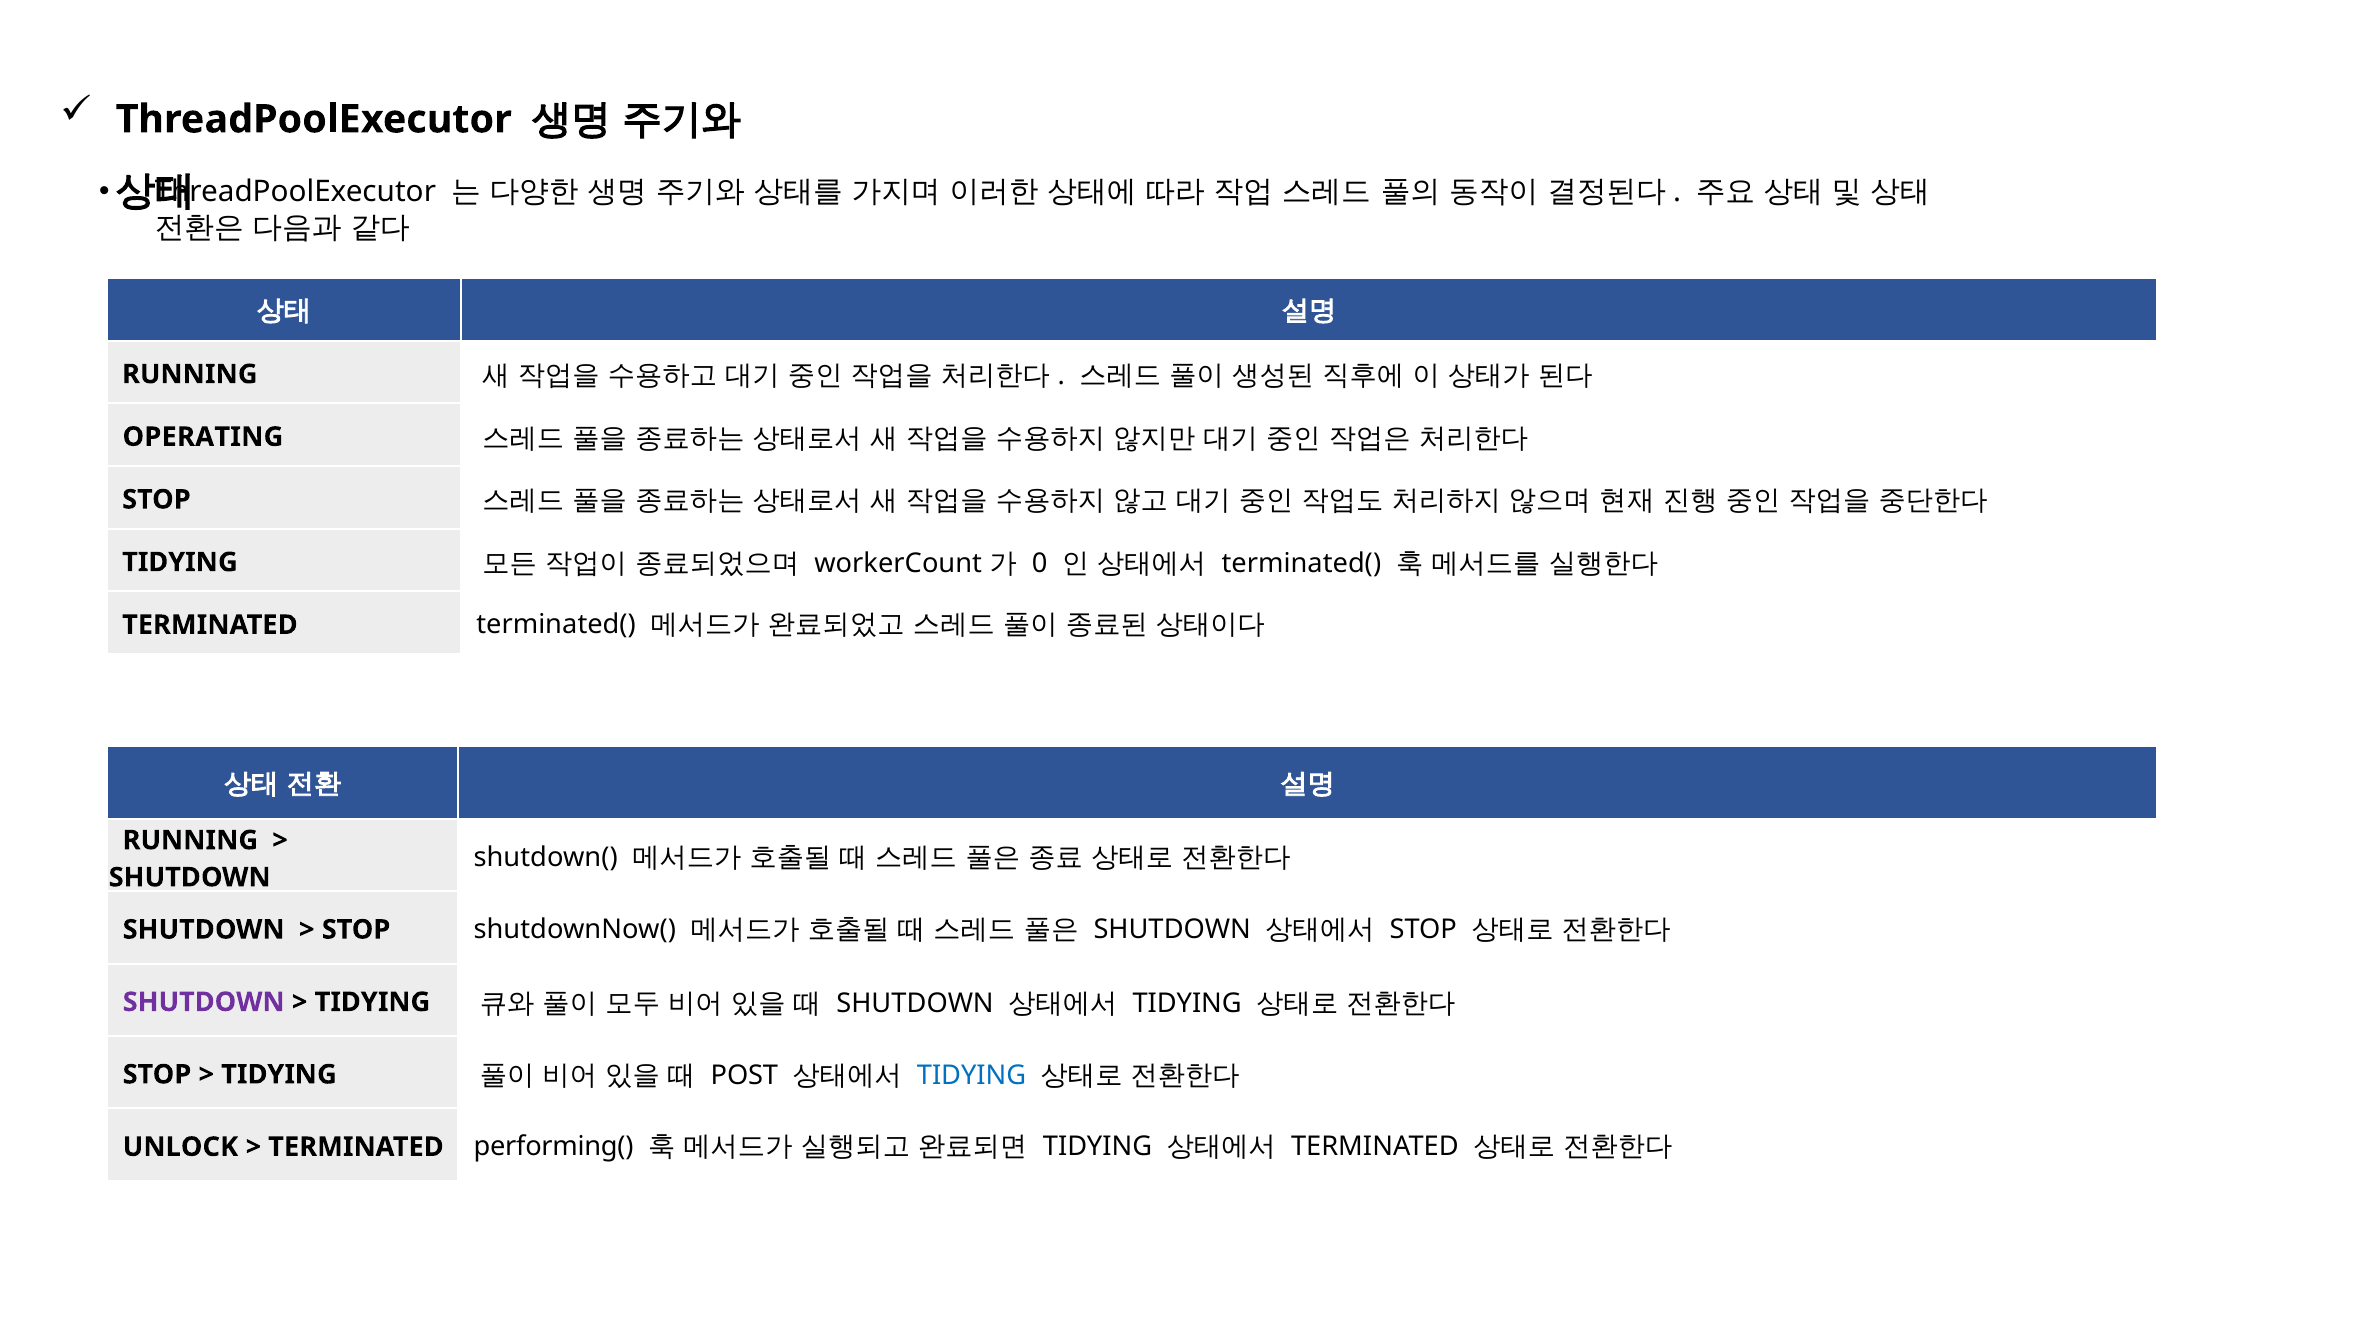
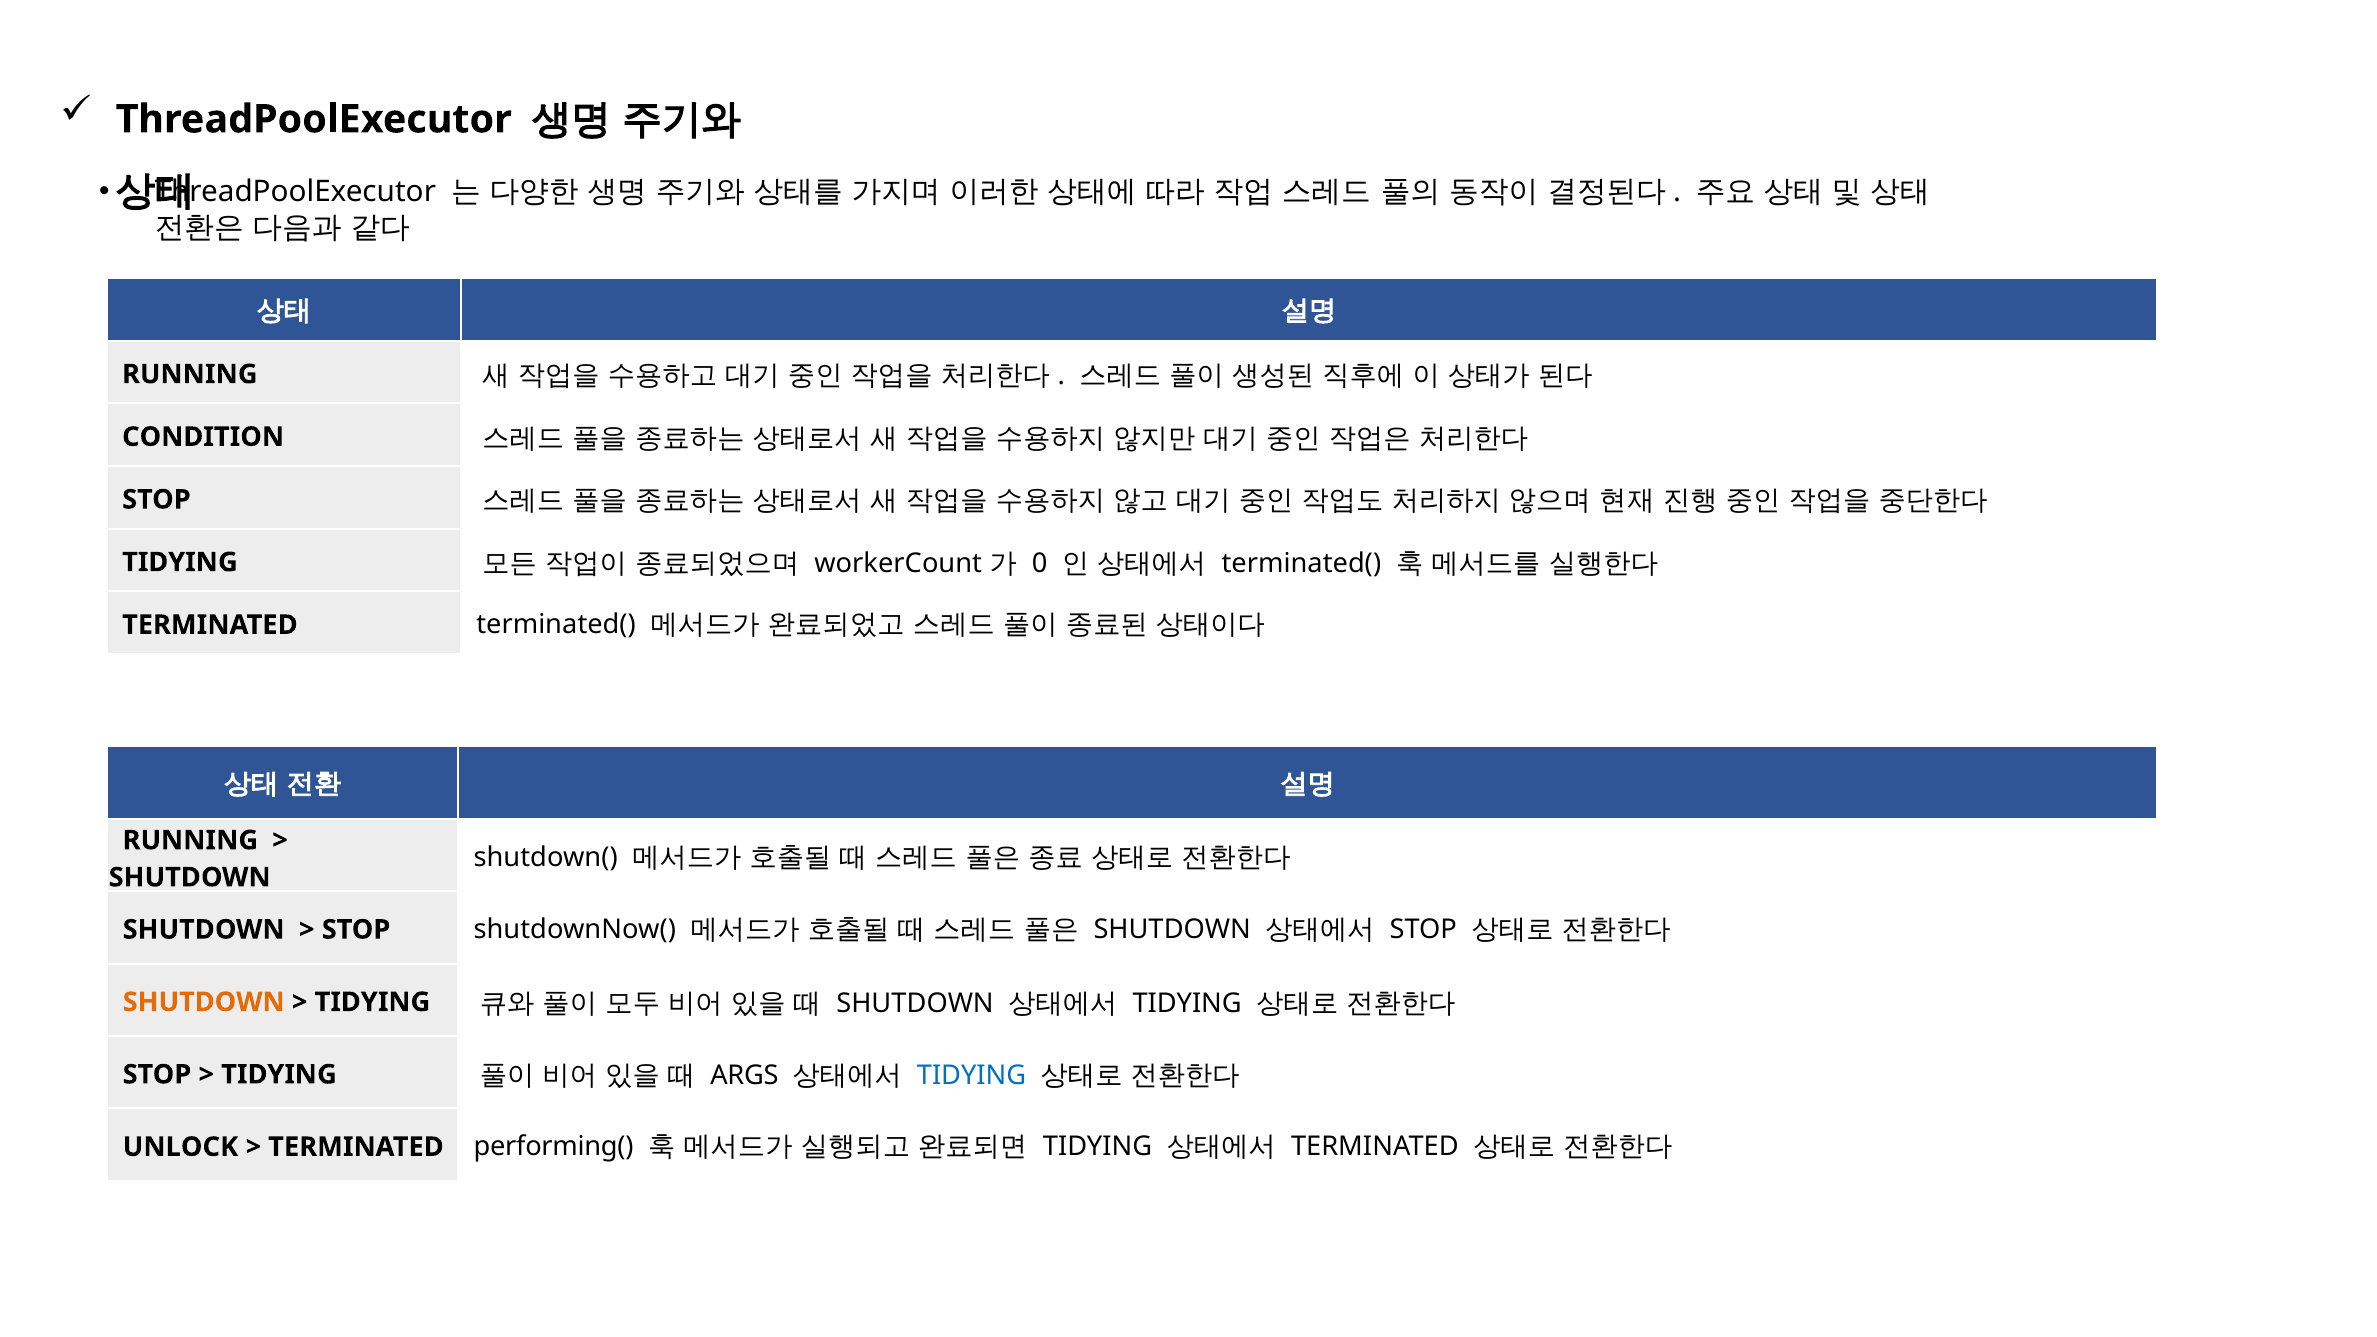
OPERATING: OPERATING -> CONDITION (203, 437)
SHUTDOWN colour: purple -> orange (204, 1002)
POST: POST -> ARGS (744, 1076)
